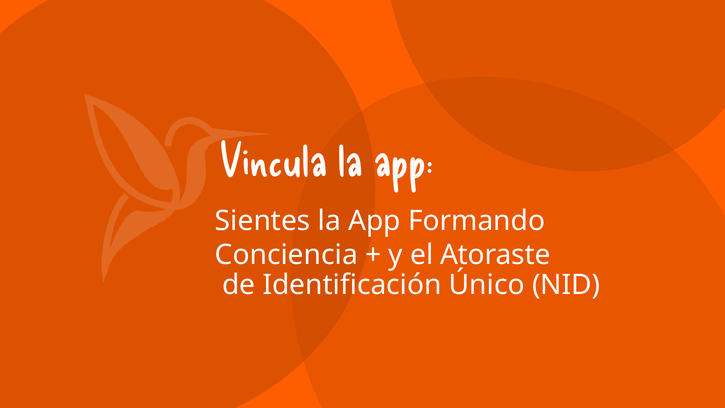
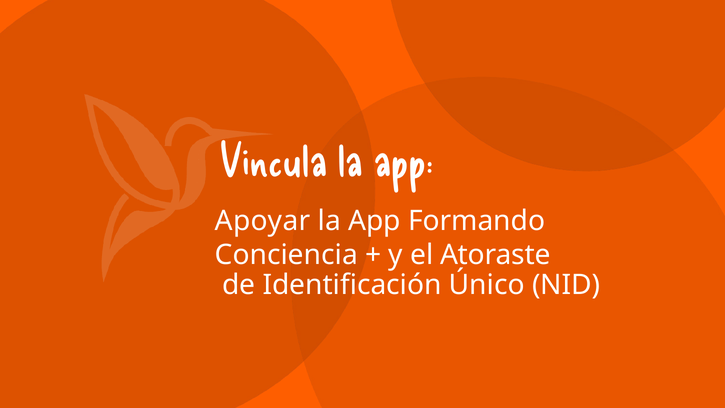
Sientes: Sientes -> Apoyar (263, 221)
